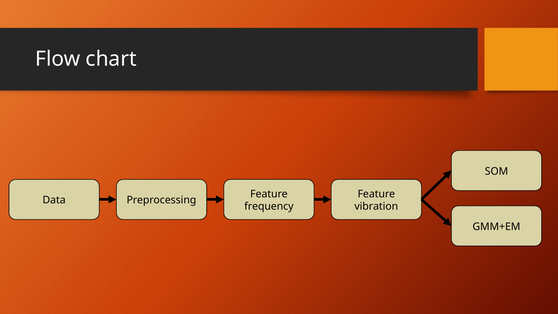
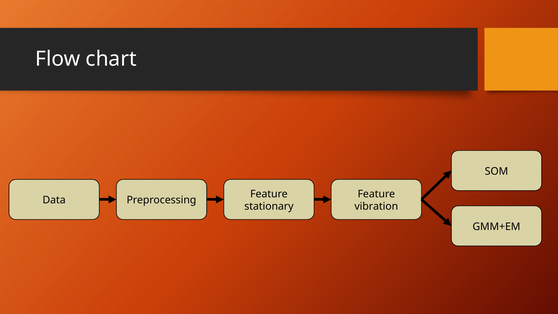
frequency: frequency -> stationary (269, 206)
